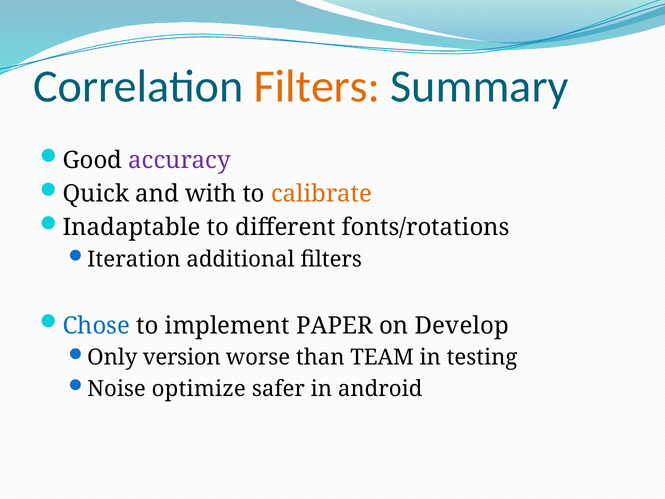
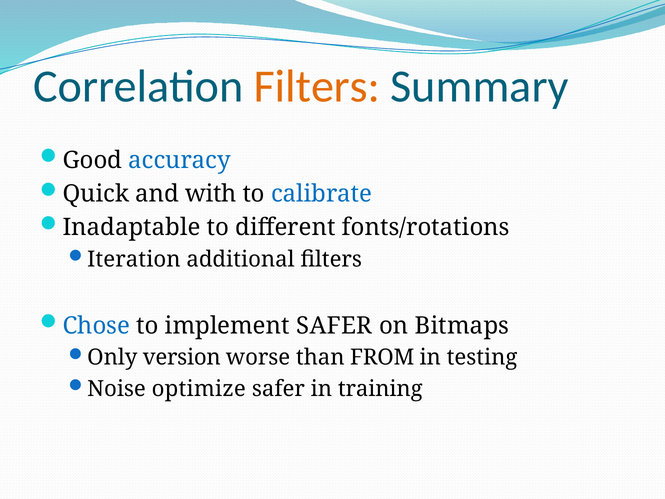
accuracy colour: purple -> blue (180, 160)
calibrate colour: orange -> blue (322, 194)
implement PAPER: PAPER -> SAFER (334, 325)
Develop: Develop -> Bitmaps (462, 325)
TEAM: TEAM -> FROM (382, 357)
android: android -> training (380, 389)
